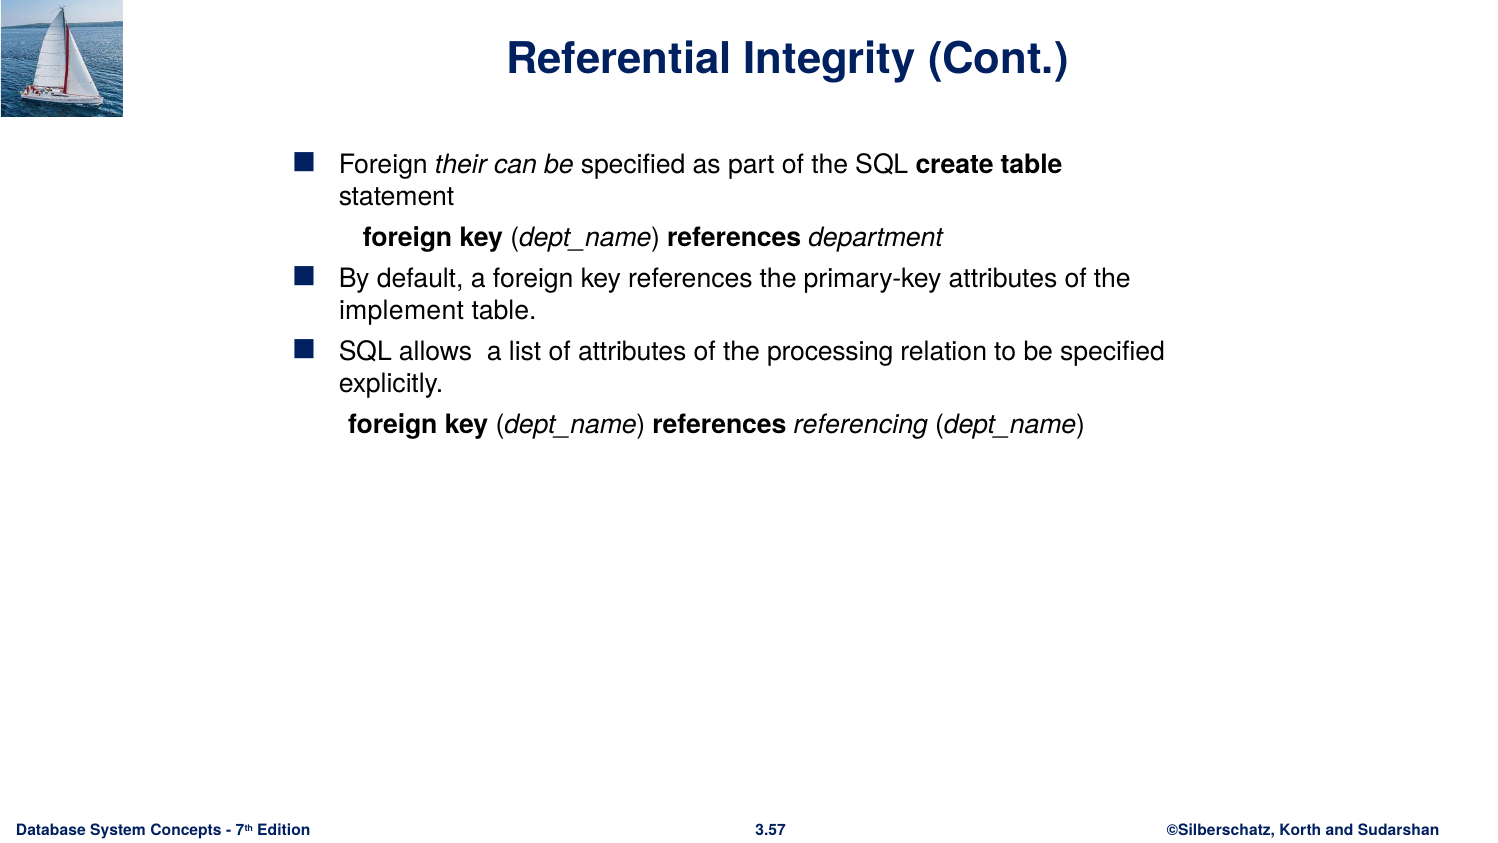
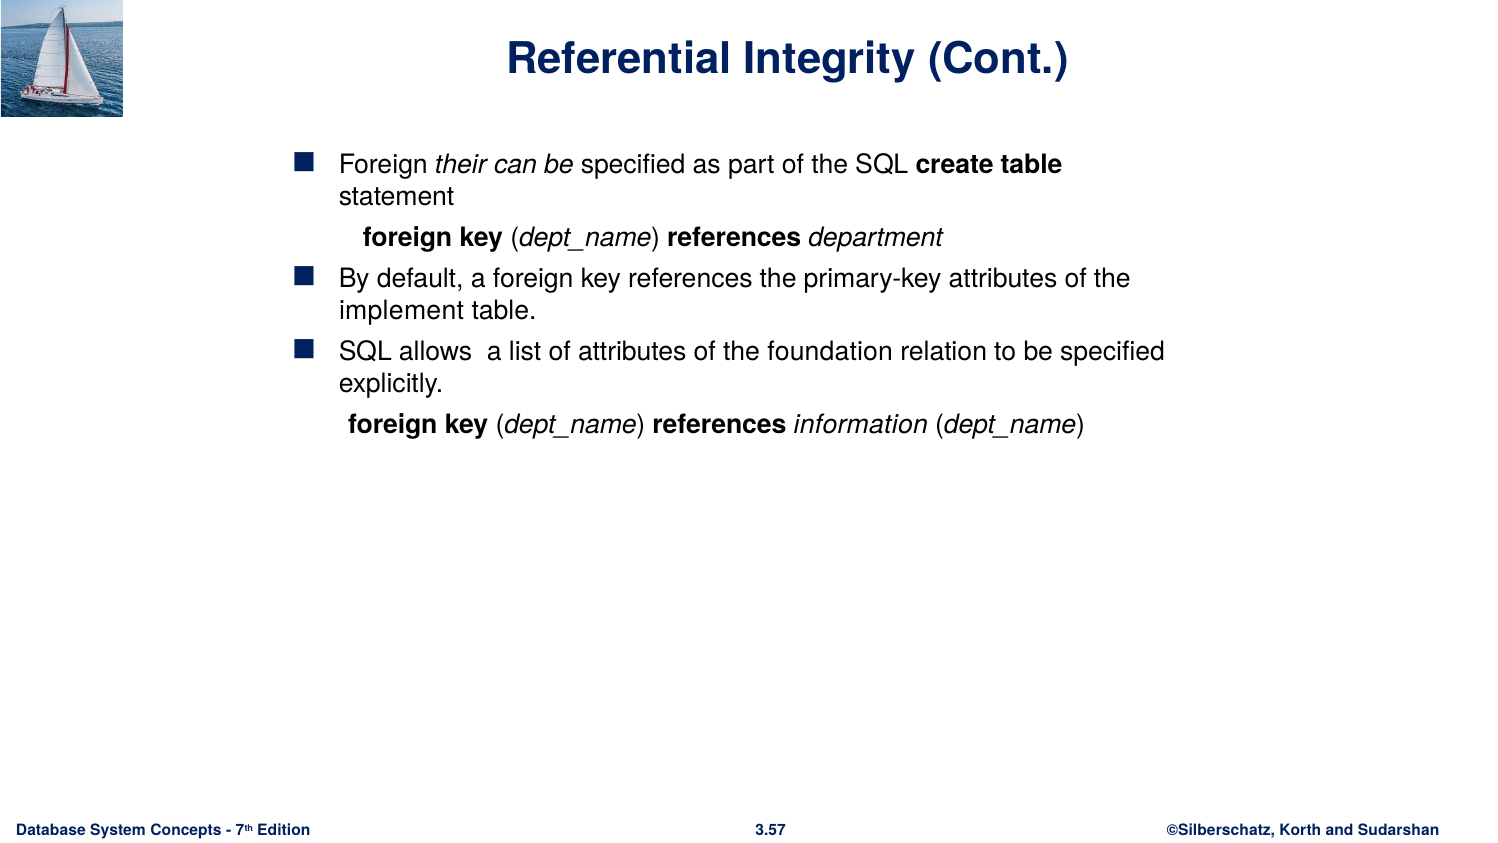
processing: processing -> foundation (830, 352)
referencing: referencing -> information (861, 425)
